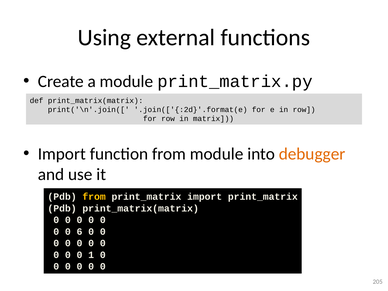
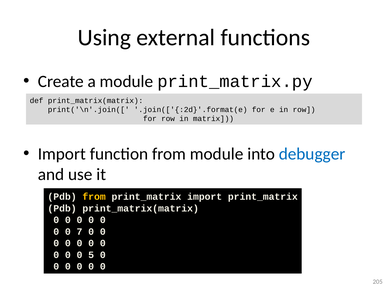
debugger colour: orange -> blue (312, 154)
6: 6 -> 7 (80, 232)
1: 1 -> 5 (91, 255)
